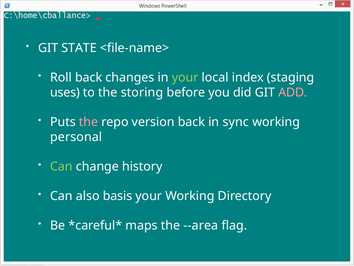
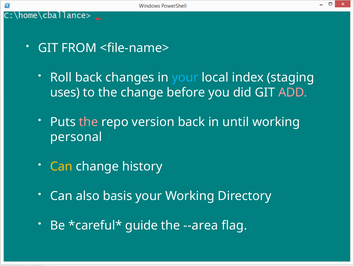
STATE: STATE -> FROM (79, 48)
your colour: light green -> light blue (185, 77)
the storing: storing -> change (142, 92)
sync: sync -> until (236, 122)
Can colour: light green -> yellow (61, 166)
maps: maps -> guide (142, 225)
